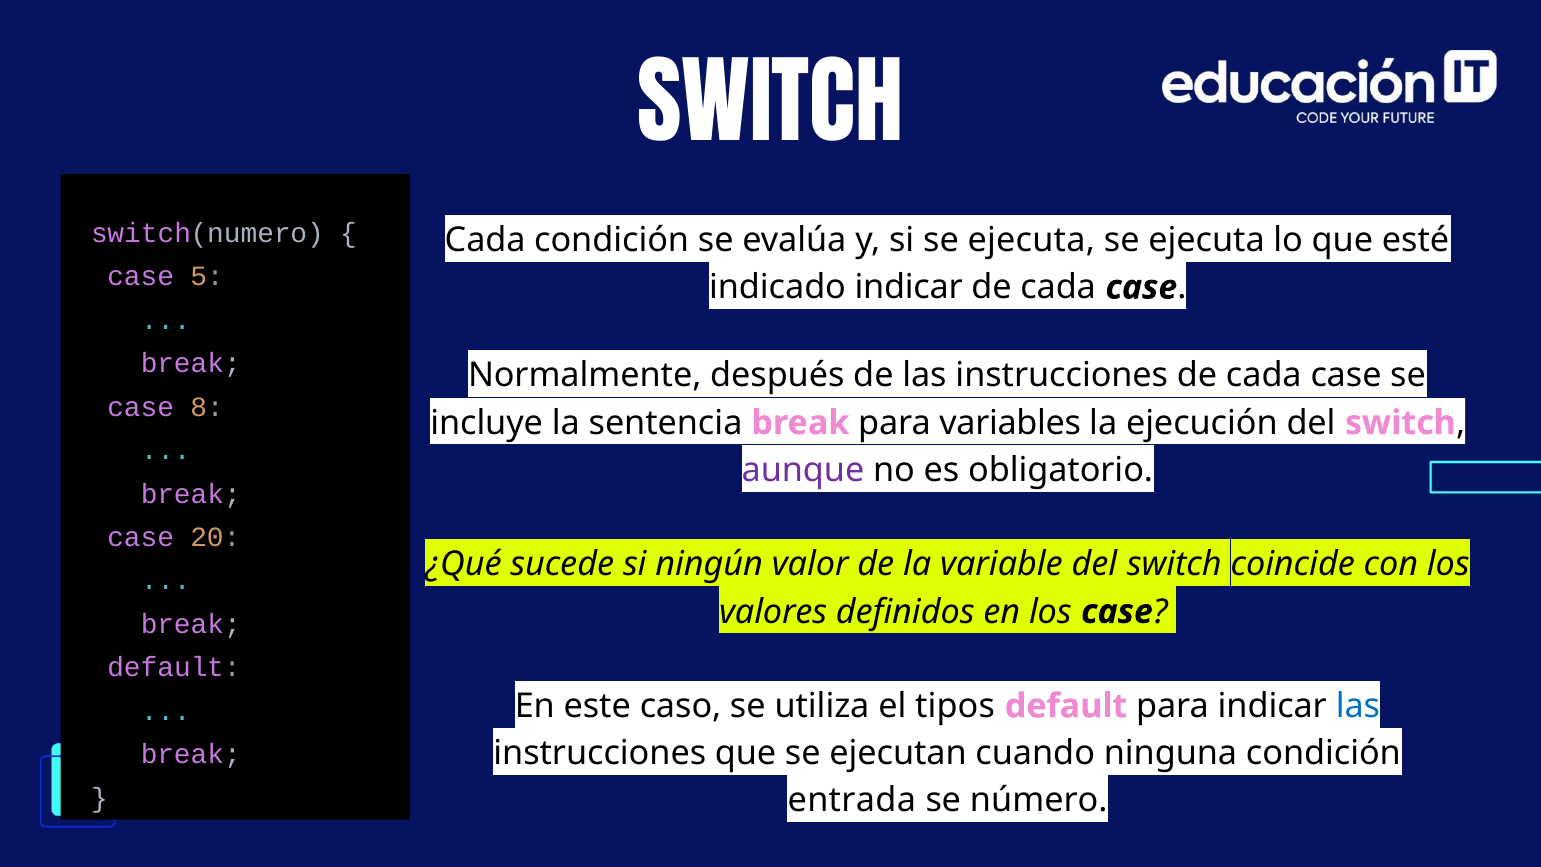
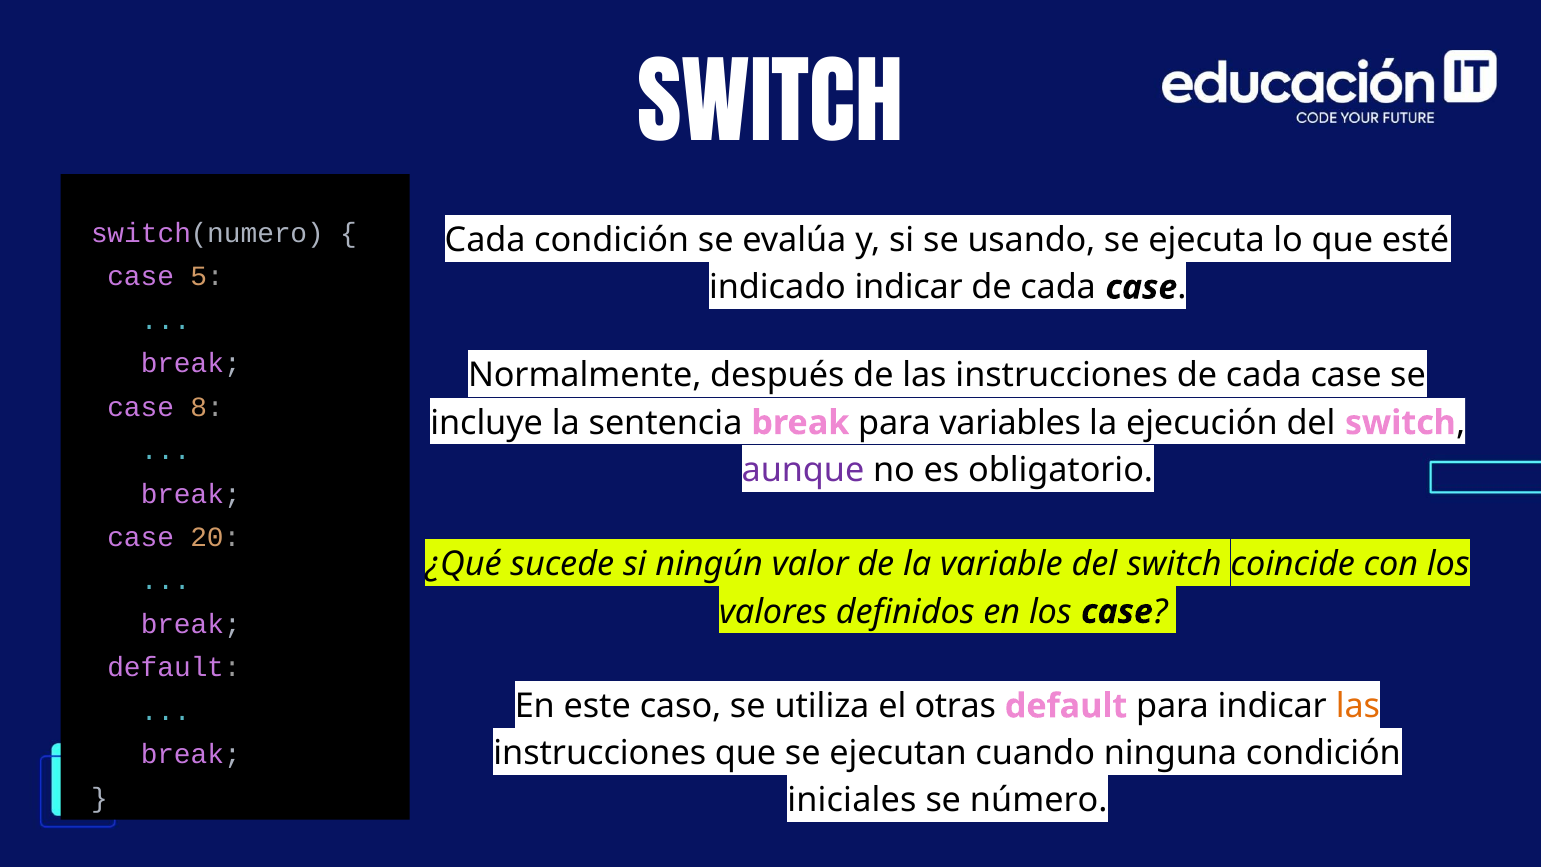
si se ejecuta: ejecuta -> usando (1031, 240)
tipos: tipos -> otras (955, 706)
las colour: blue -> orange (1358, 706)
entrada: entrada -> iniciales (852, 800)
